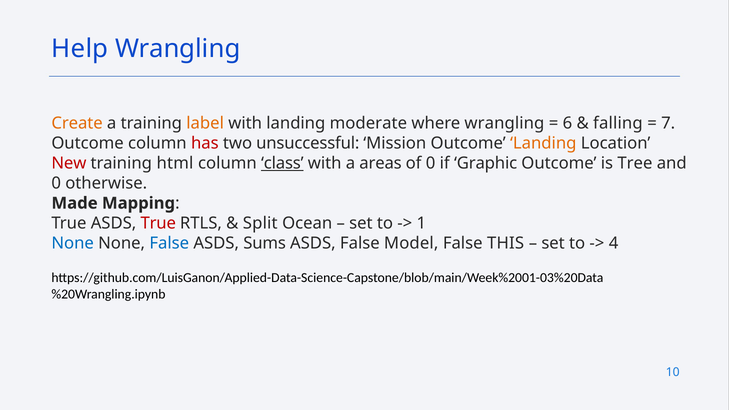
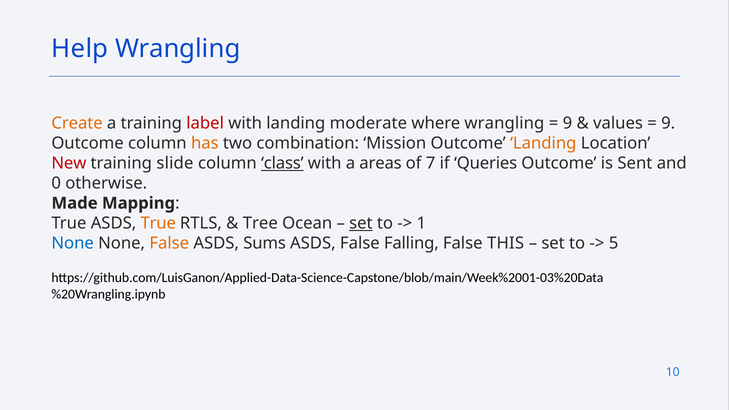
label colour: orange -> red (205, 123)
6: 6 -> 9 (567, 123)
falling: falling -> values (618, 123)
7: 7 -> 9 (668, 123)
has colour: red -> orange (205, 143)
unsuccessful: unsuccessful -> combination (308, 143)
html: html -> slide (175, 163)
of 0: 0 -> 7 (431, 163)
Graphic: Graphic -> Queries (486, 163)
Tree: Tree -> Sent (635, 163)
True colour: red -> orange (158, 223)
Split: Split -> Tree (260, 223)
set underline: none -> present (361, 223)
False colour: blue -> orange (169, 243)
Model: Model -> Falling (411, 243)
4: 4 -> 5 (614, 243)
